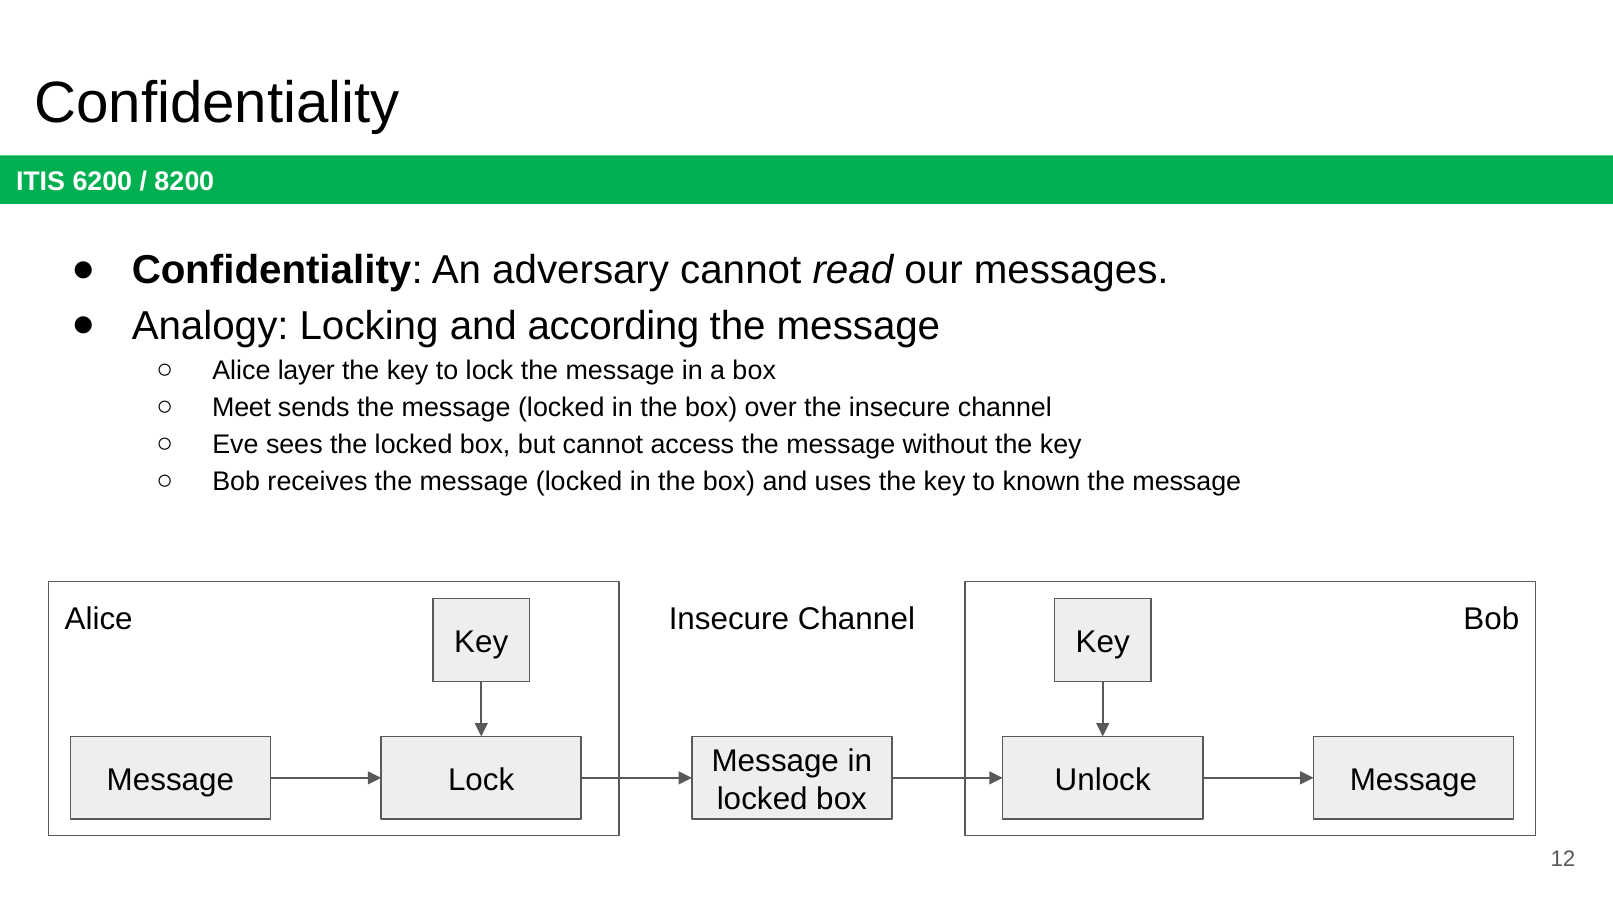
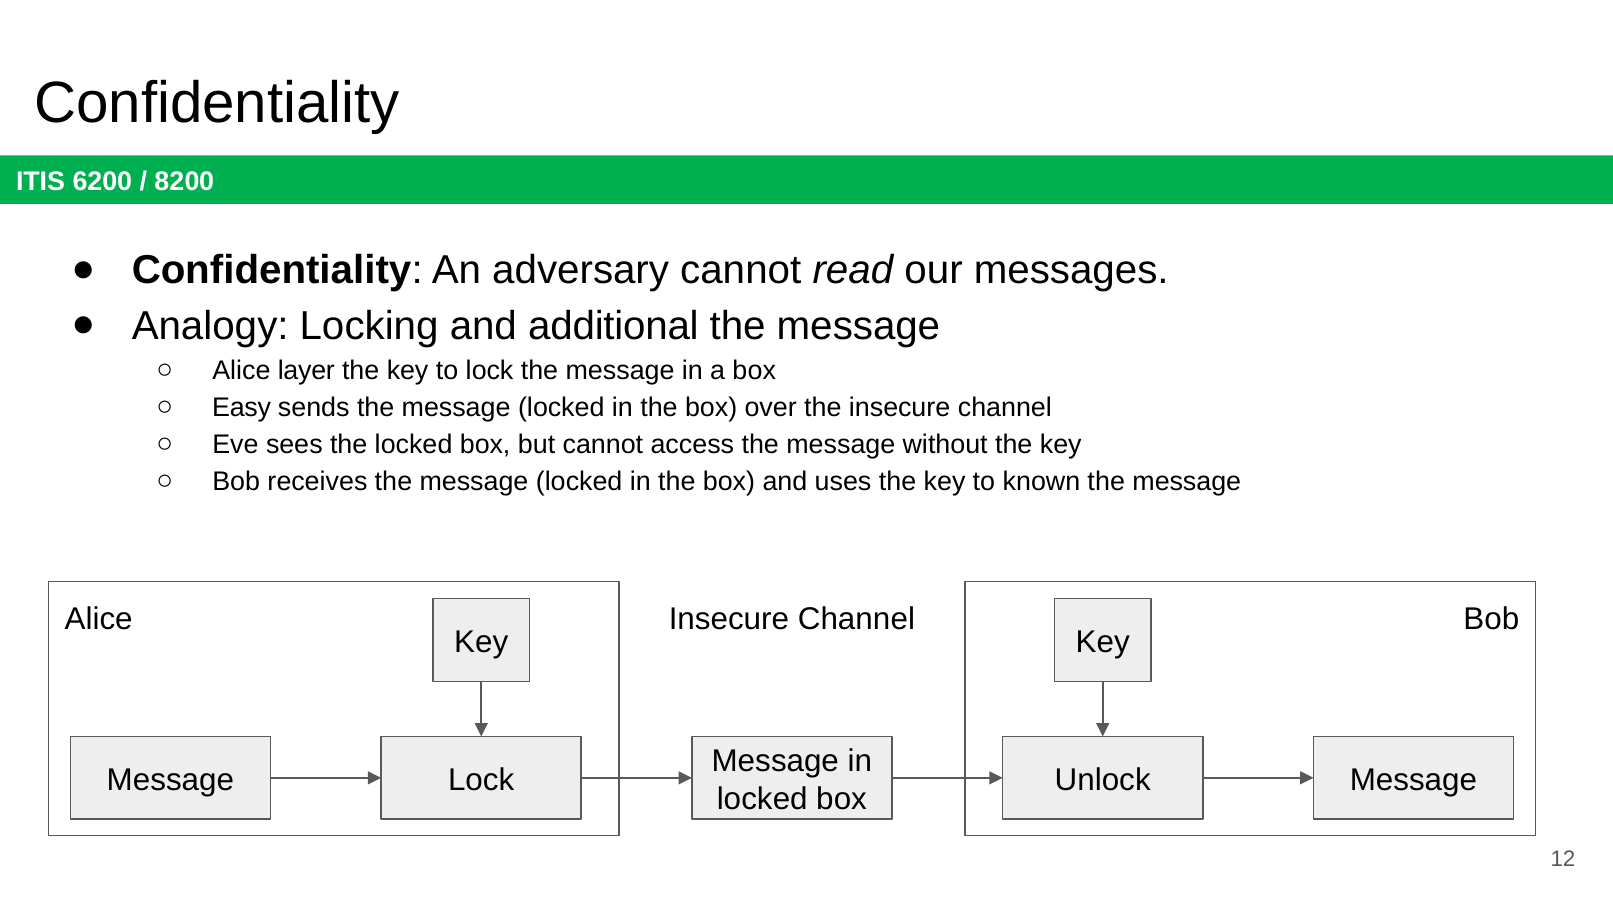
according: according -> additional (613, 326)
Meet: Meet -> Easy (242, 407)
